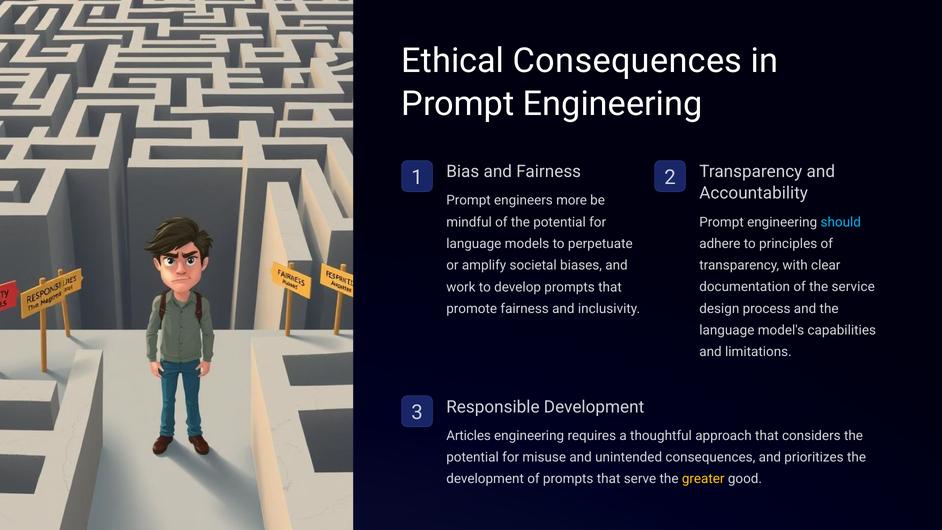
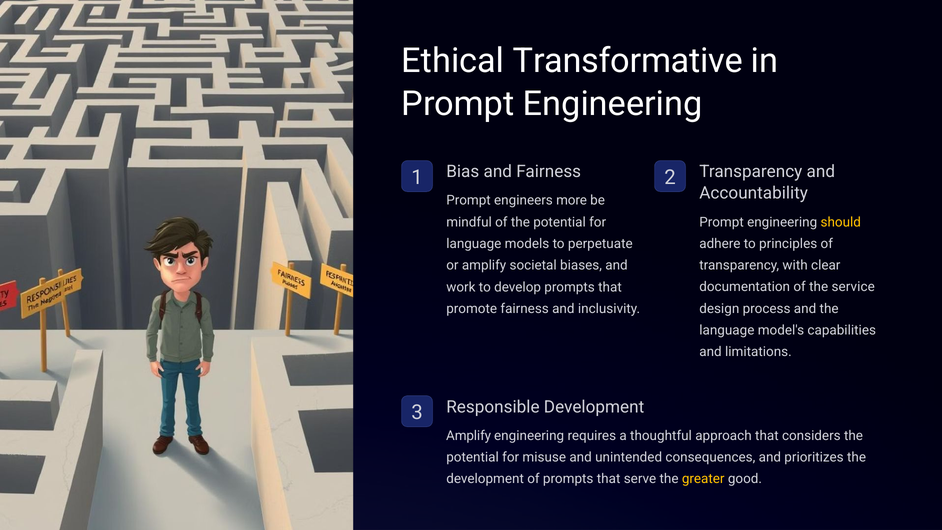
Ethical Consequences: Consequences -> Transformative (628, 61)
should colour: light blue -> yellow (841, 222)
Articles: Articles -> Amplify (469, 436)
